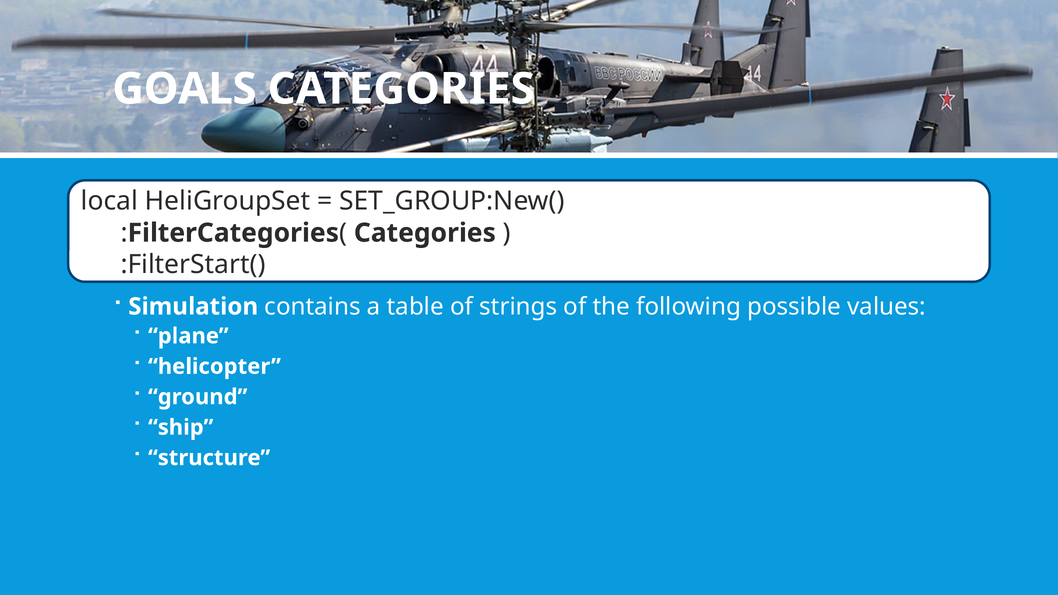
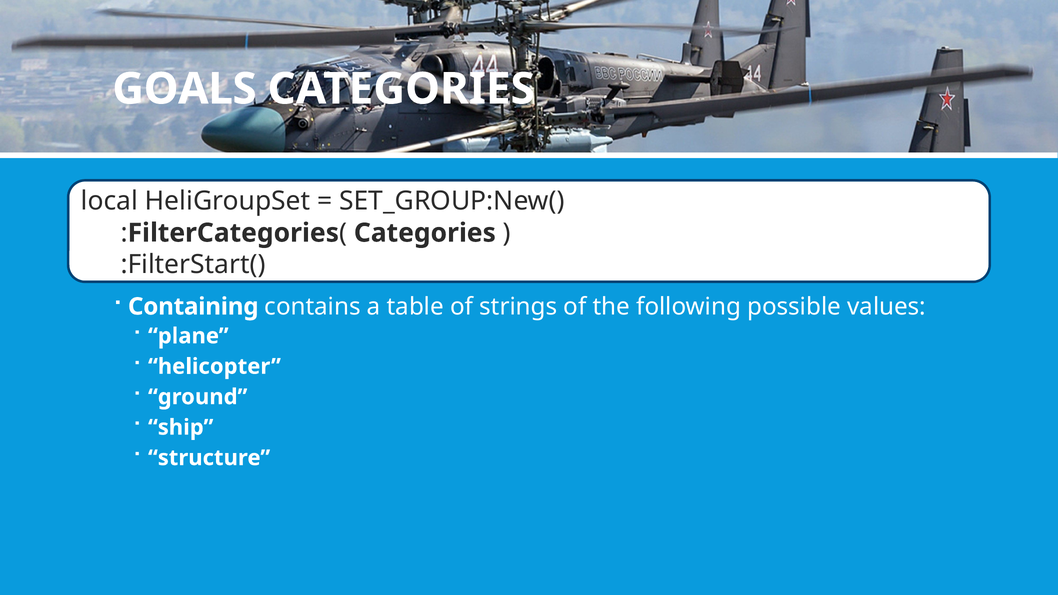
Simulation: Simulation -> Containing (193, 307)
